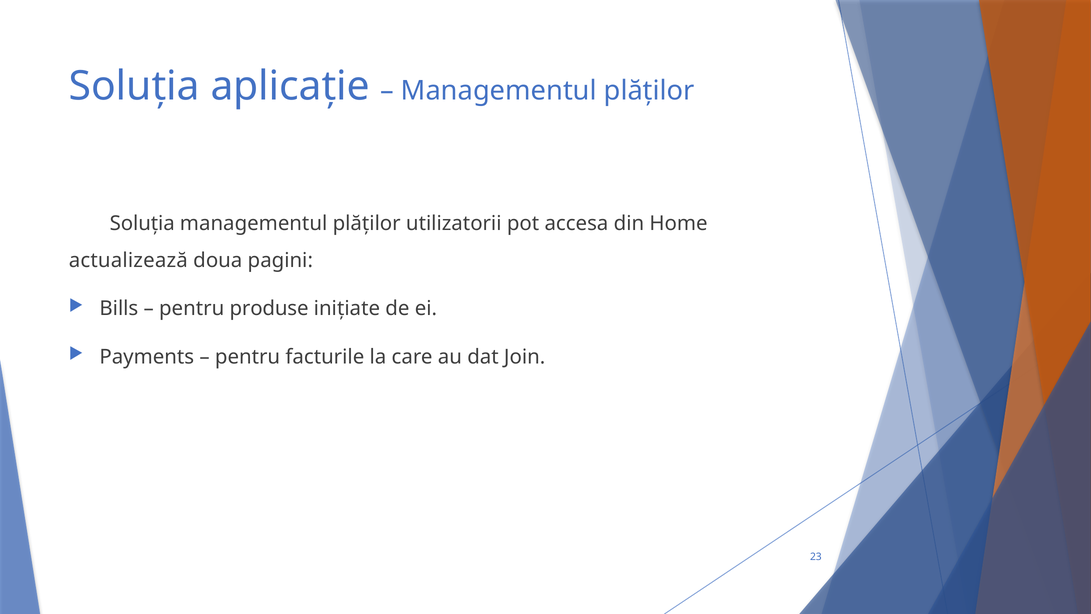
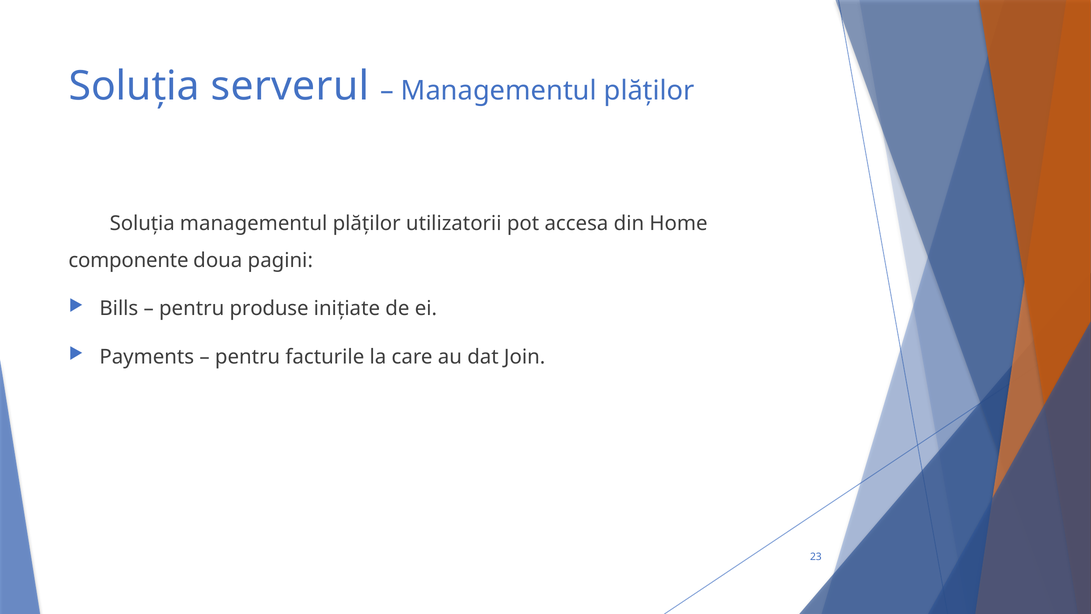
aplicație: aplicație -> serverul (290, 86)
actualizează: actualizează -> componente (128, 260)
